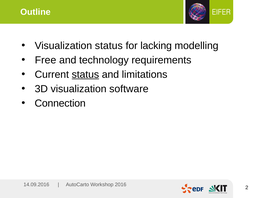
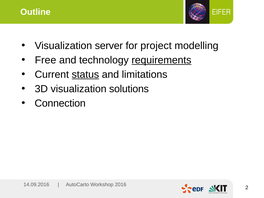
Visualization status: status -> server (109, 46)
lacking: lacking -> project (156, 46)
requirements underline: none -> present (161, 60)
software: software -> solutions (129, 89)
